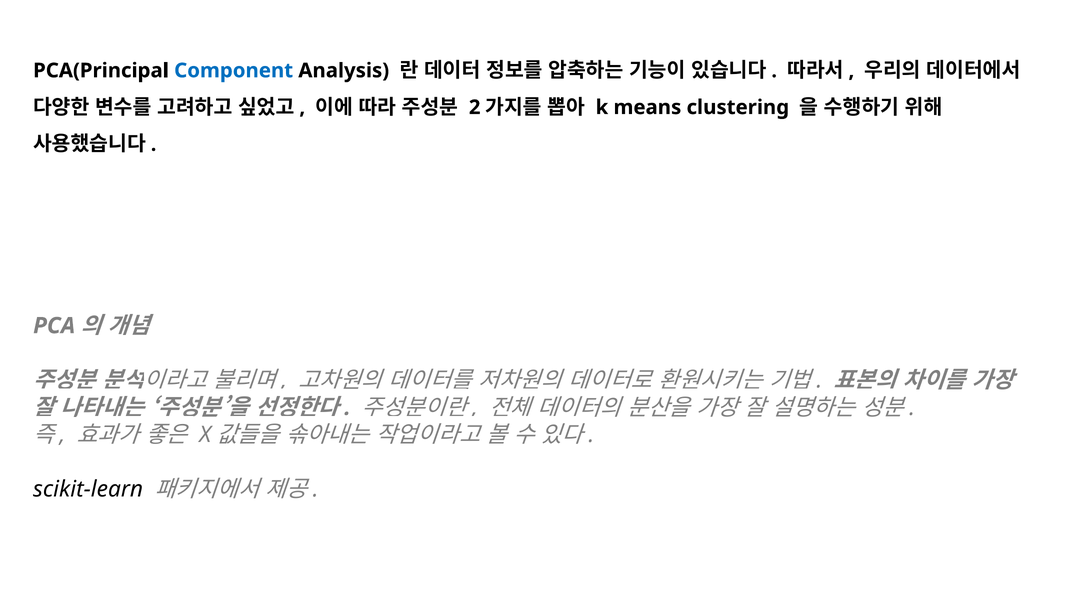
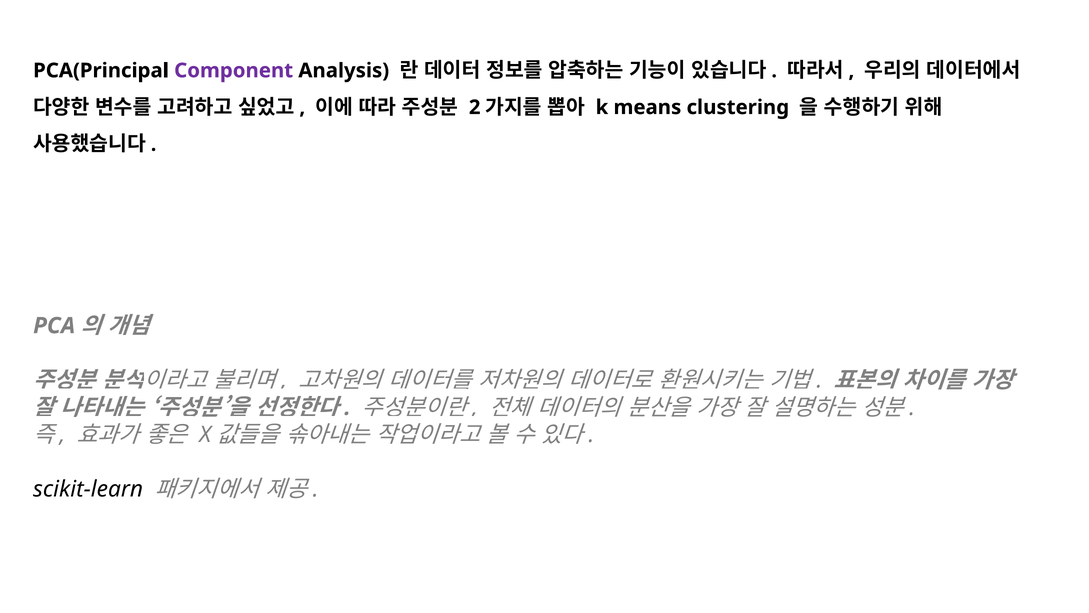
Component colour: blue -> purple (234, 71)
